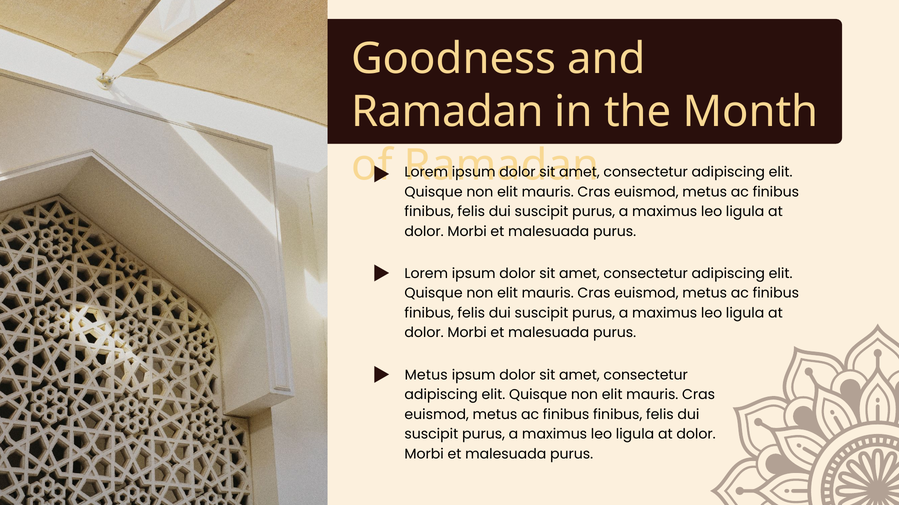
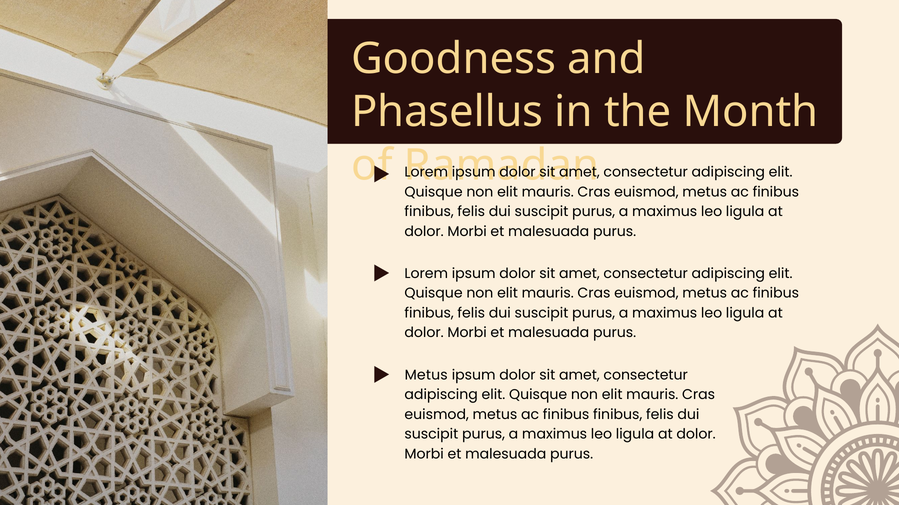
Ramadan: Ramadan -> Phasellus (447, 112)
